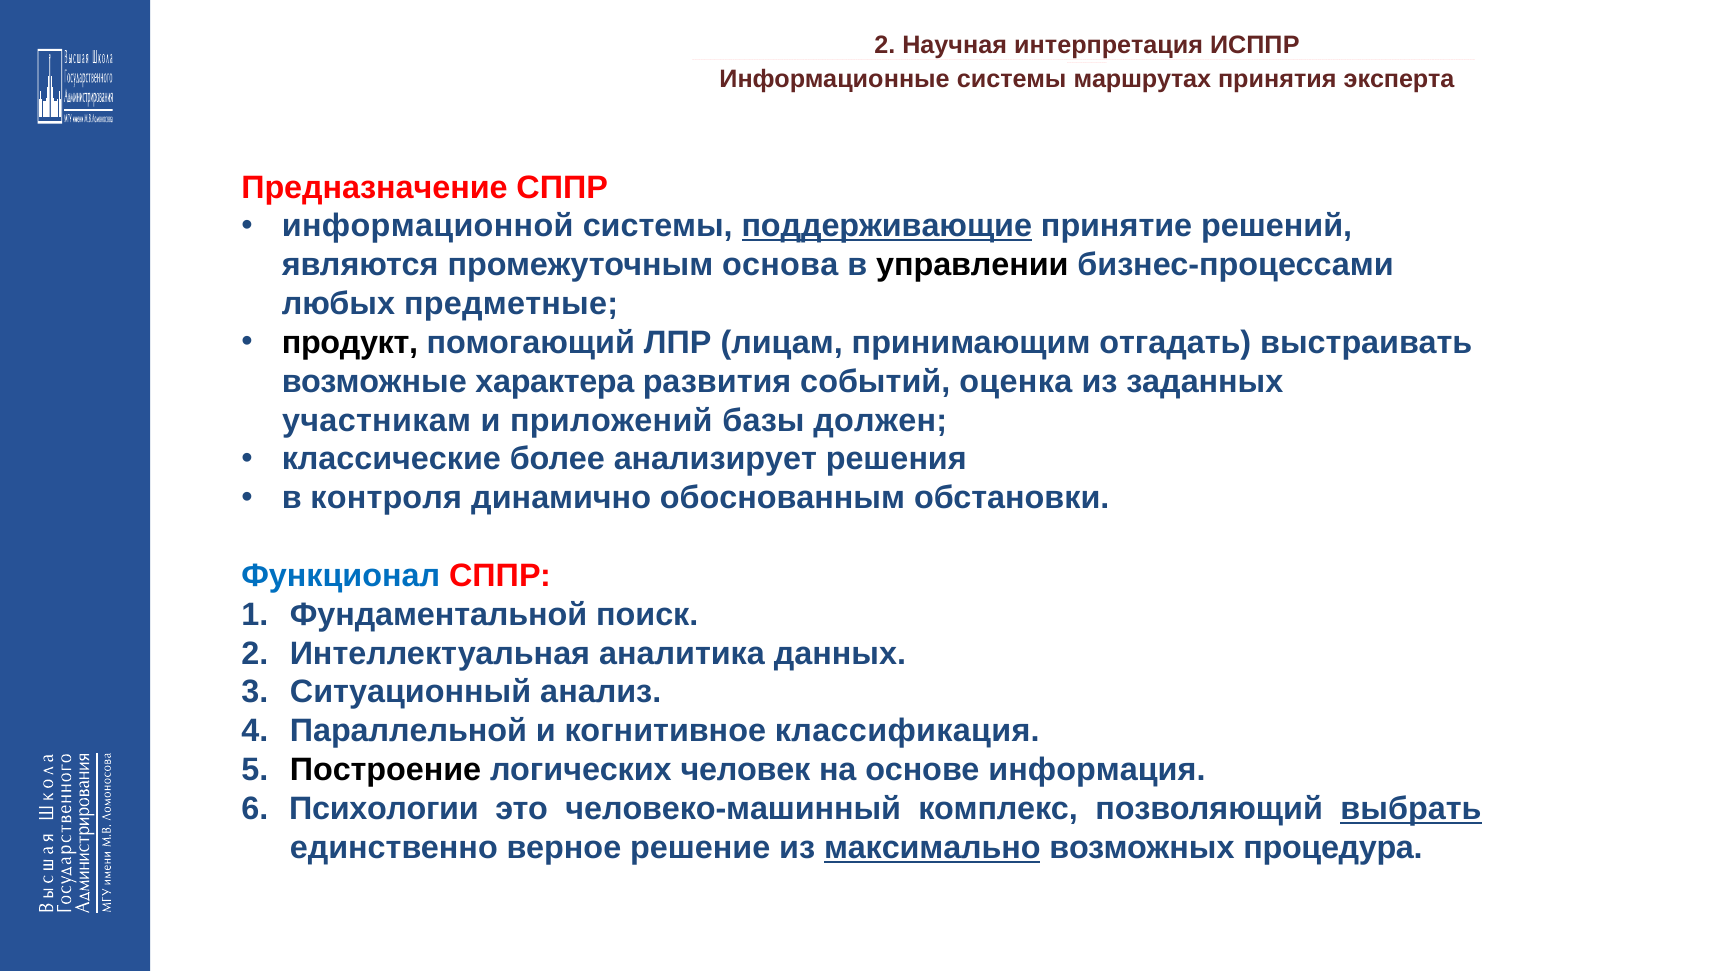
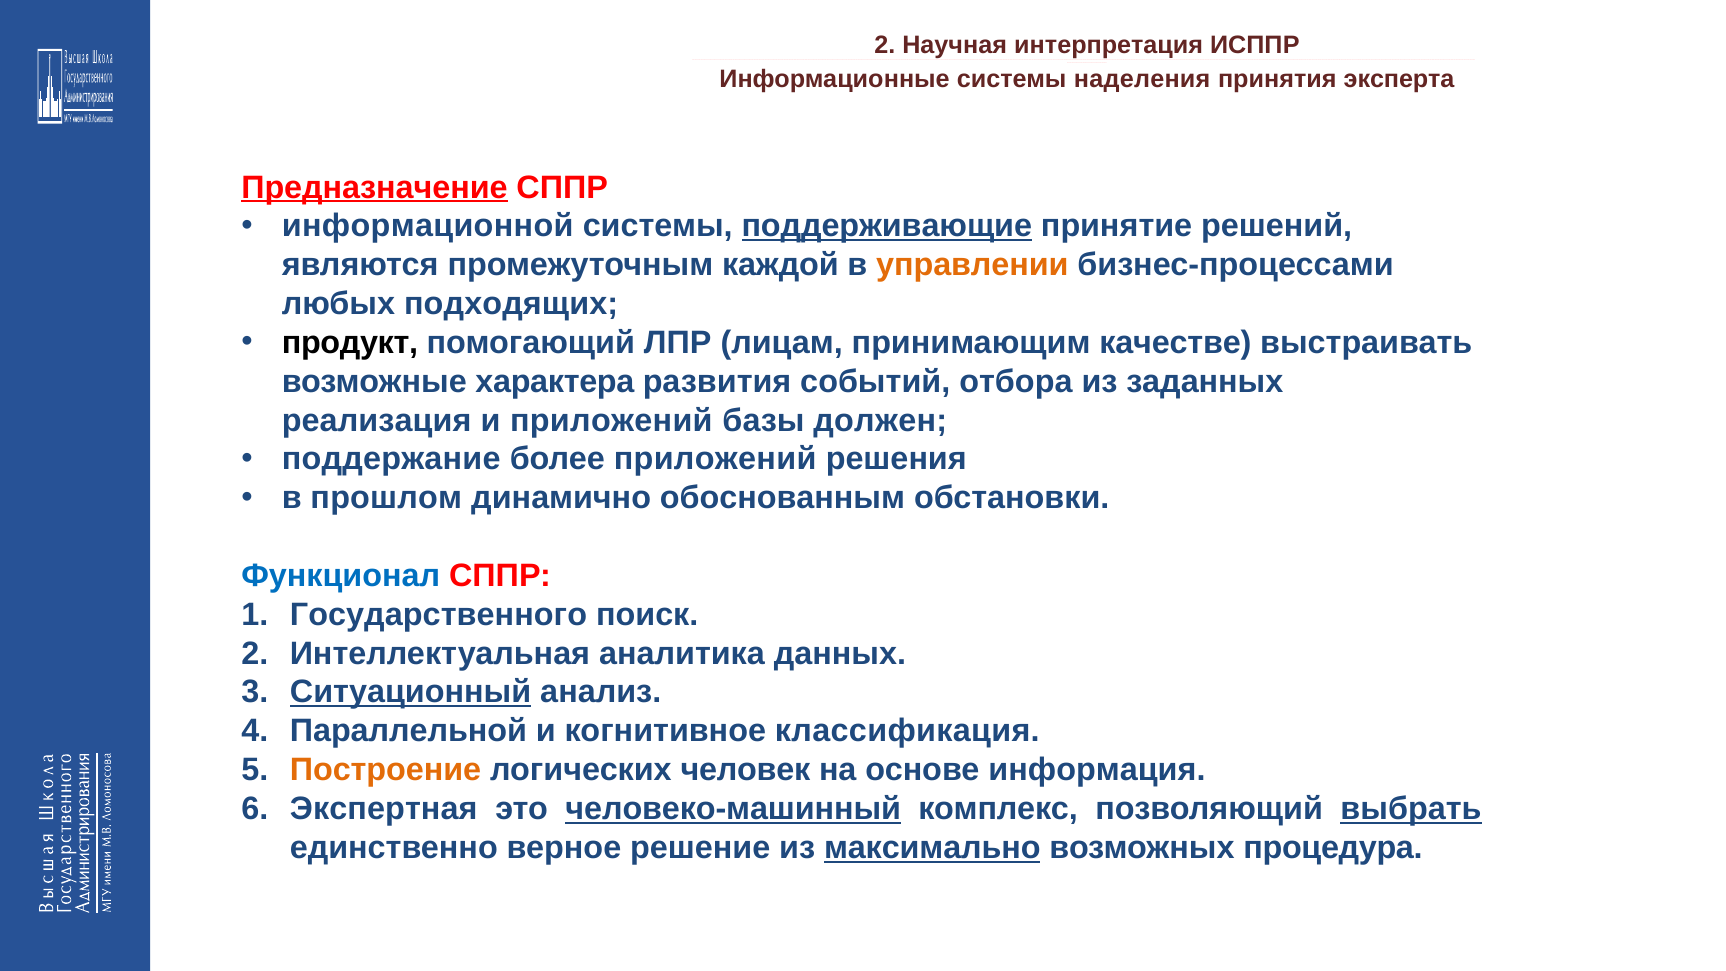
маршрутах: маршрутах -> наделения (1142, 79)
Предназначение underline: none -> present (374, 187)
основа: основа -> каждой (780, 265)
управлении colour: black -> orange (972, 265)
предметные: предметные -> подходящих (511, 304)
отгадать: отгадать -> качестве (1175, 343)
оценка: оценка -> отбора (1016, 382)
участникам: участникам -> реализация (377, 420)
классические: классические -> поддержание (391, 459)
более анализирует: анализирует -> приложений (715, 459)
контроля: контроля -> прошлом (386, 498)
Фундаментальной: Фундаментальной -> Государственного (438, 615)
Ситуационный underline: none -> present (411, 692)
Построение colour: black -> orange (385, 770)
Психологии: Психологии -> Экспертная (384, 809)
человеко-машинный underline: none -> present (733, 809)
